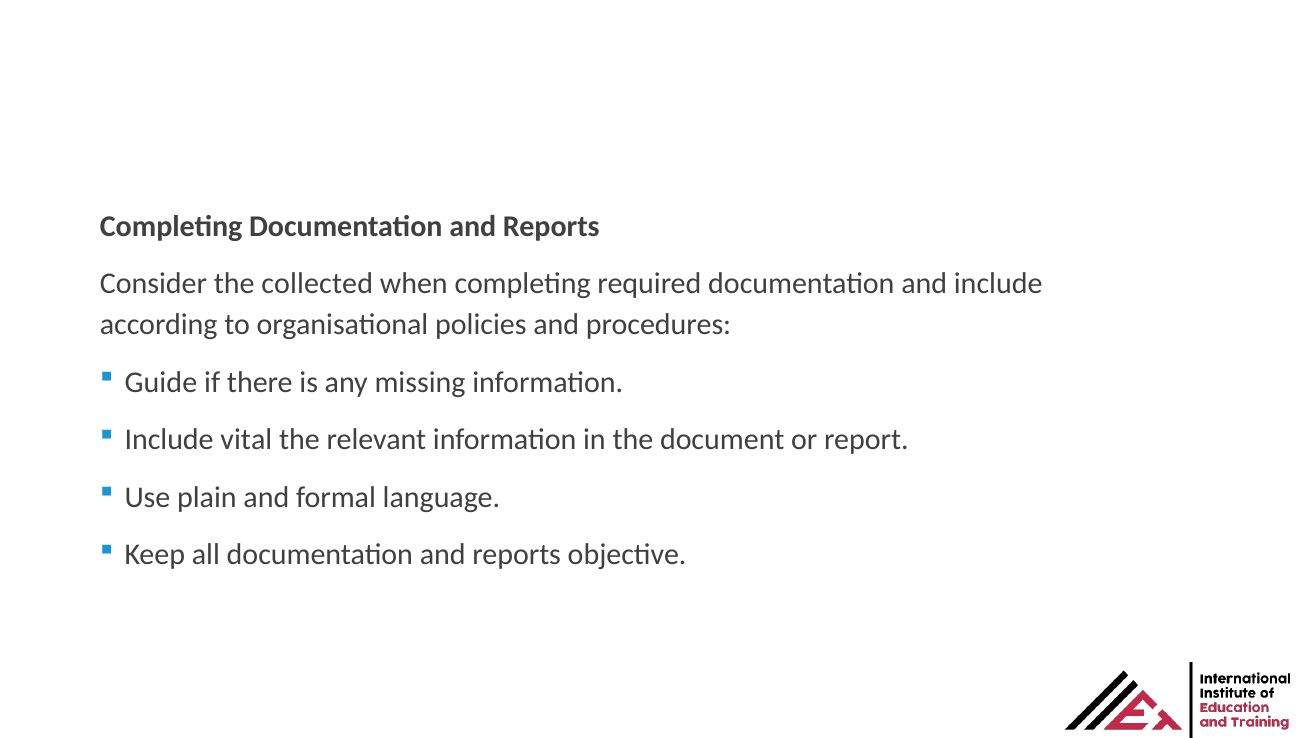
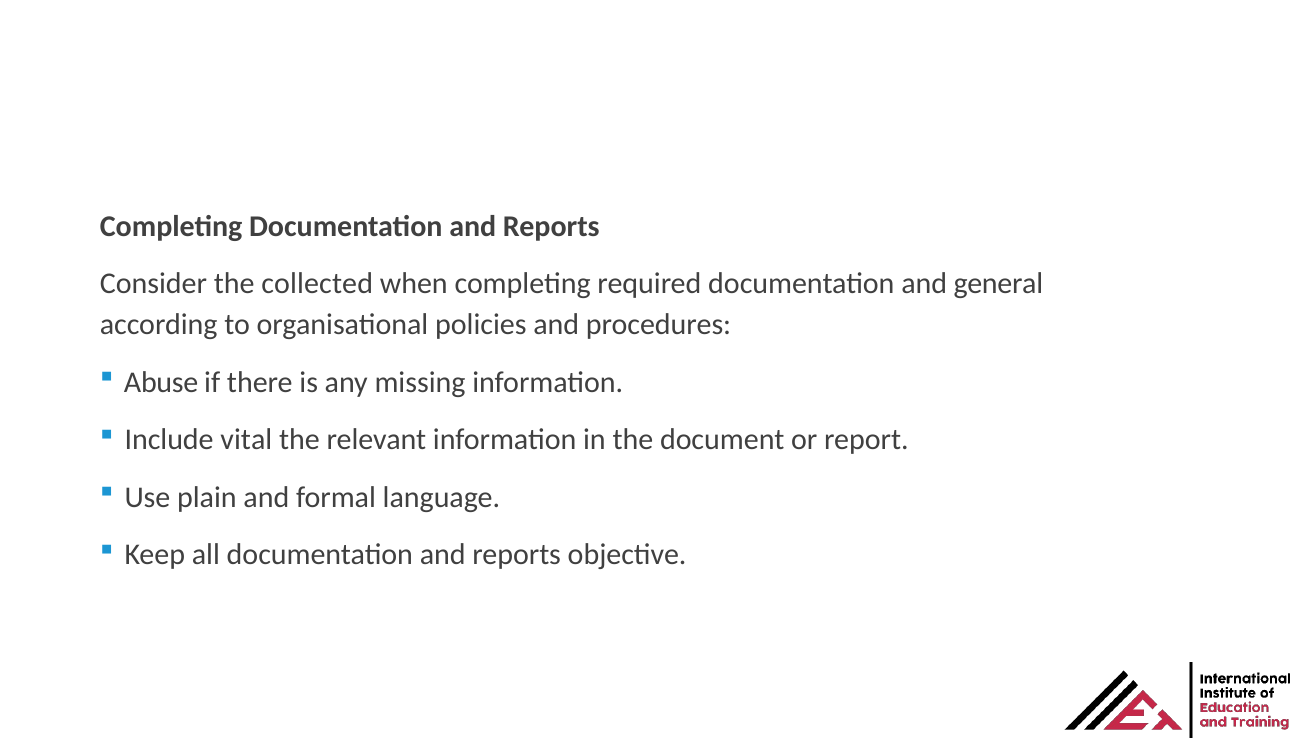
and include: include -> general (998, 284)
Guide: Guide -> Abuse (161, 382)
